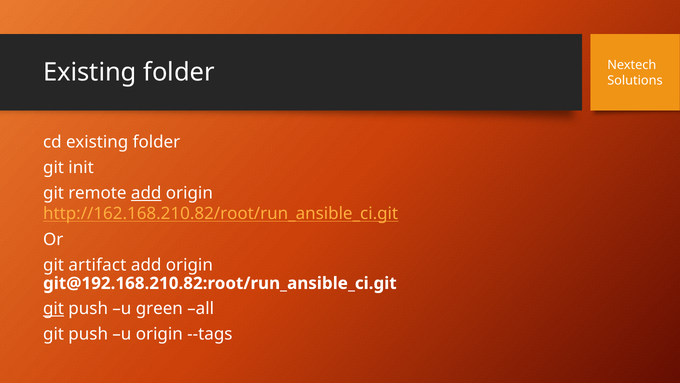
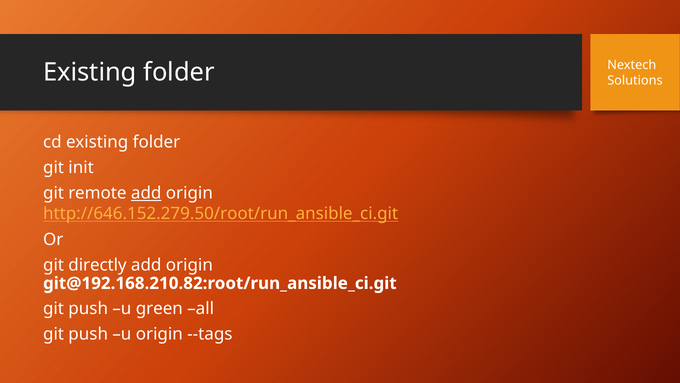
http://162.168.210.82/root/run_ansible_ci.git: http://162.168.210.82/root/run_ansible_ci.git -> http://646.152.279.50/root/run_ansible_ci.git (221, 213)
artifact: artifact -> directly (98, 265)
git underline: present -> none (54, 308)
